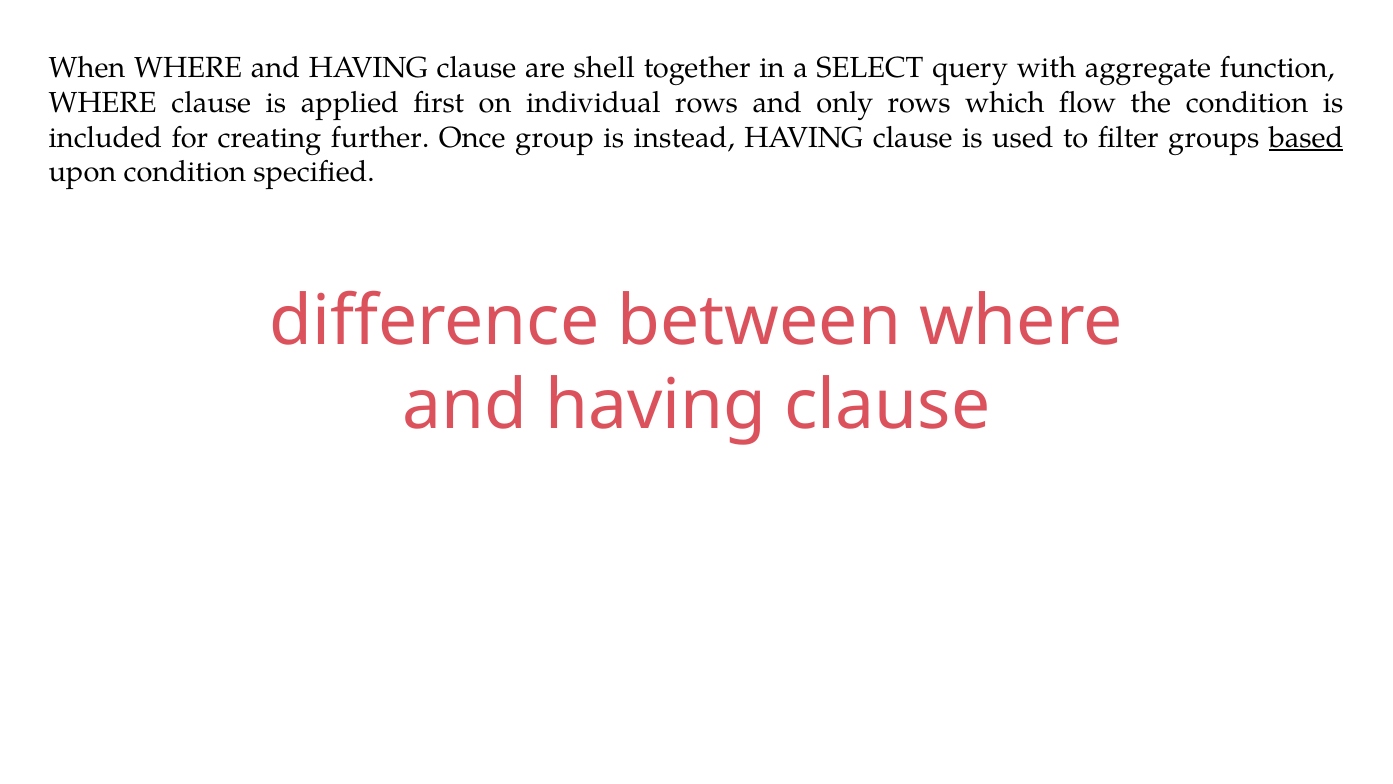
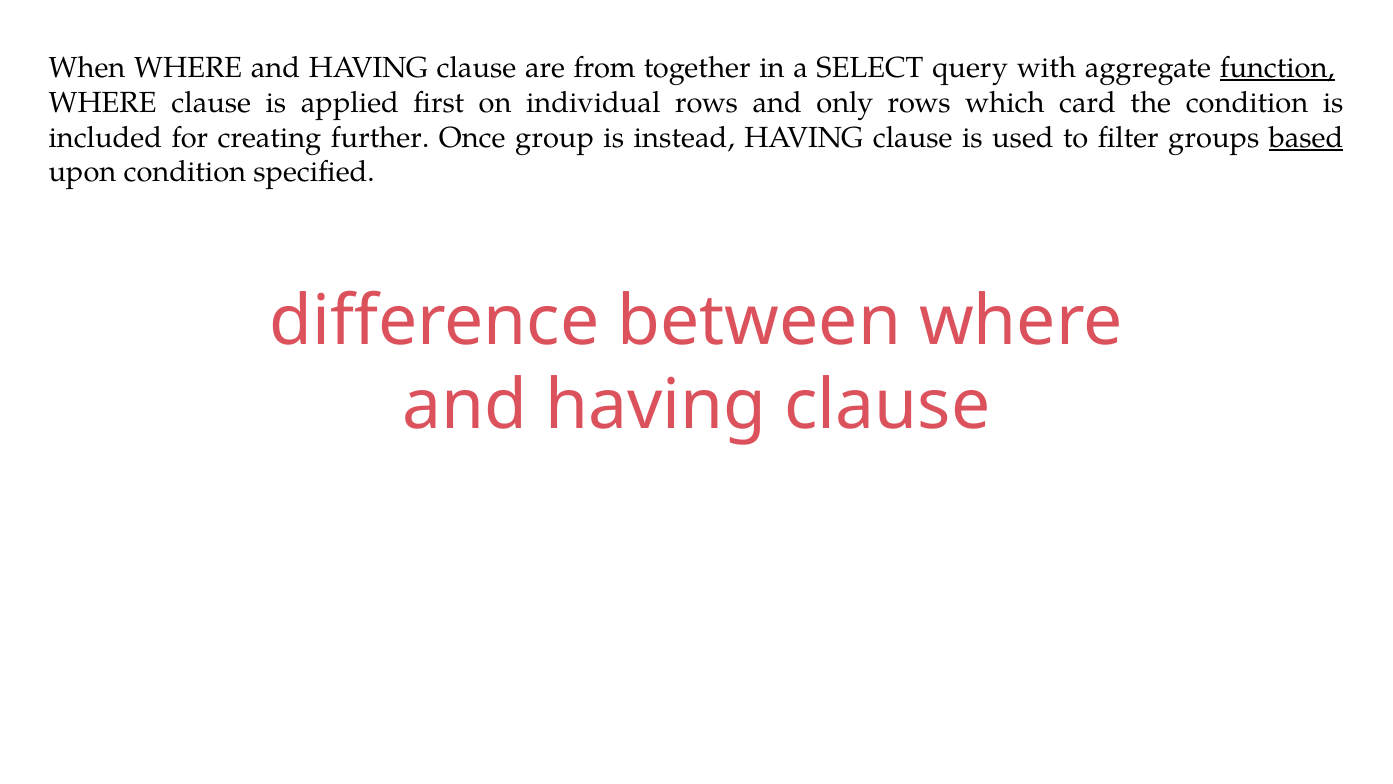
shell: shell -> from (604, 68)
function underline: none -> present (1277, 68)
flow: flow -> card (1087, 103)
